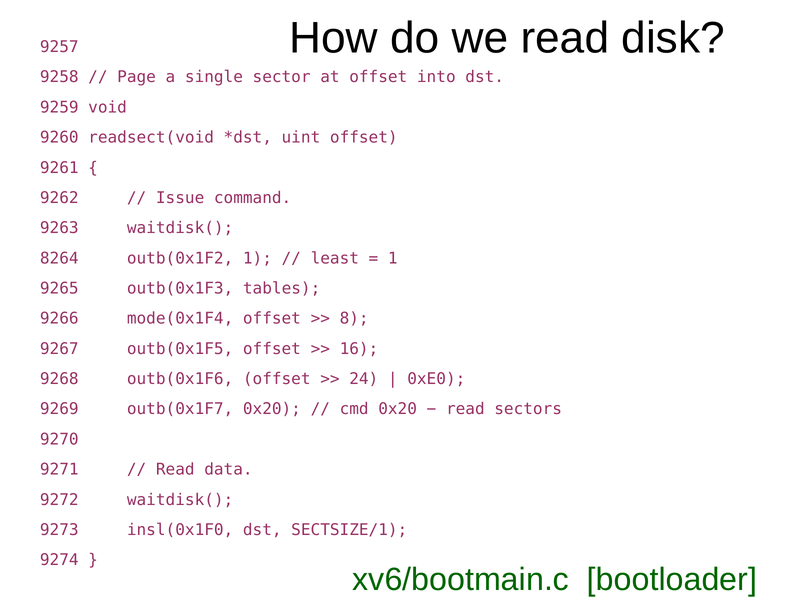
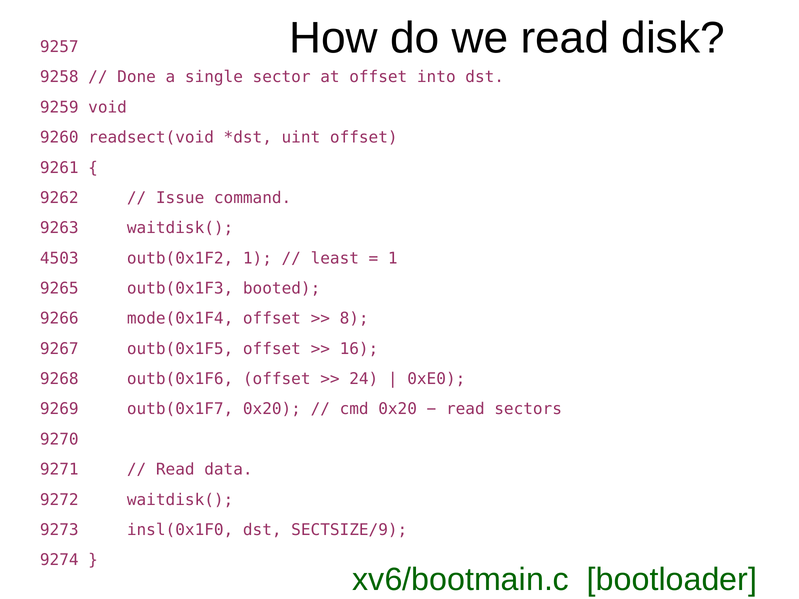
Page: Page -> Done (137, 77)
8264: 8264 -> 4503 (59, 258)
tables: tables -> booted (282, 289)
SECTSIZE/1: SECTSIZE/1 -> SECTSIZE/9 (349, 530)
